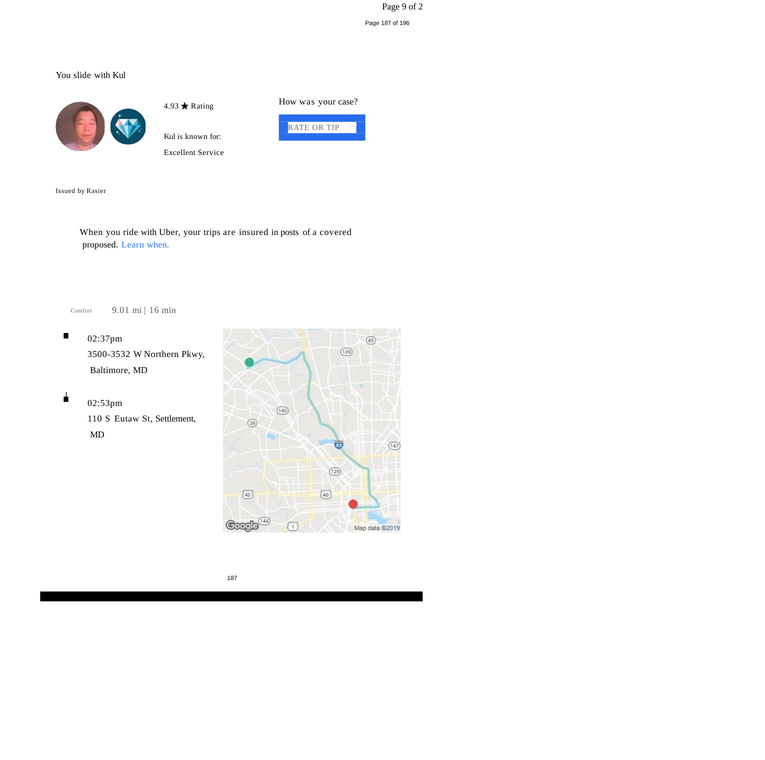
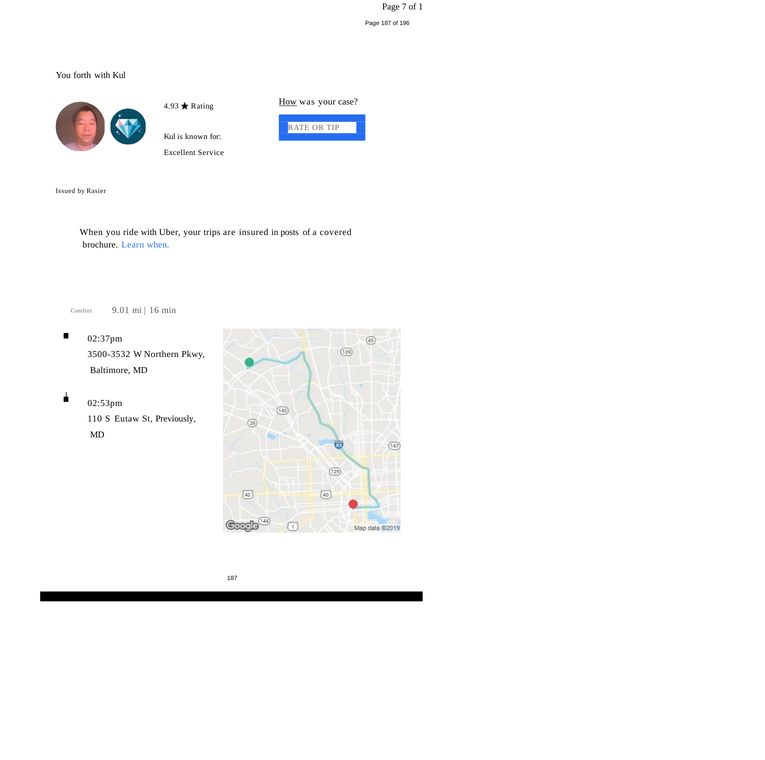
9: 9 -> 7 (404, 7)
2: 2 -> 1 (421, 7)
slide: slide -> forth (82, 75)
How underline: none -> present (288, 102)
proposed: proposed -> brochure (100, 245)
Settlement: Settlement -> Previously (176, 419)
